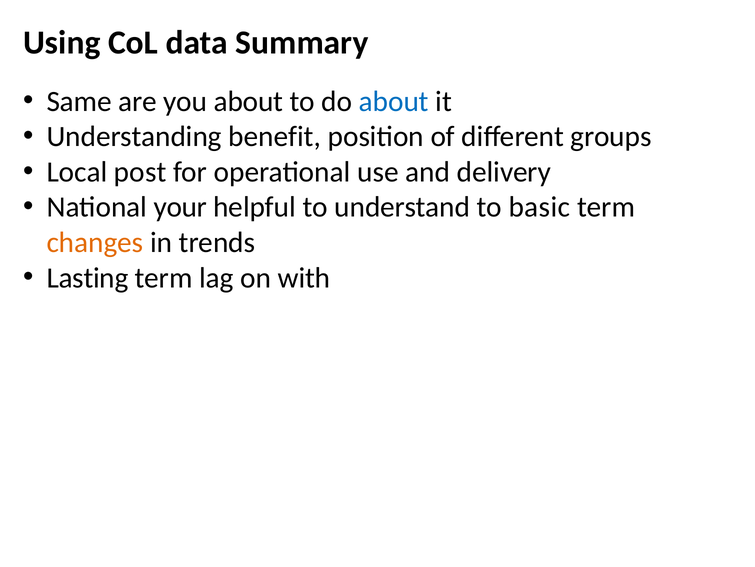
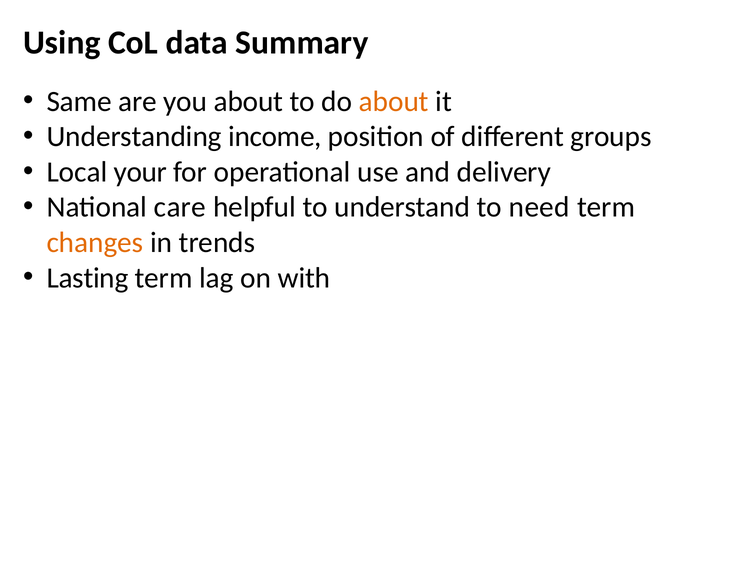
about colour: blue -> orange (394, 101)
benefit: benefit -> income (275, 136)
post: post -> your (140, 172)
your: your -> care (180, 207)
basic: basic -> need (539, 207)
